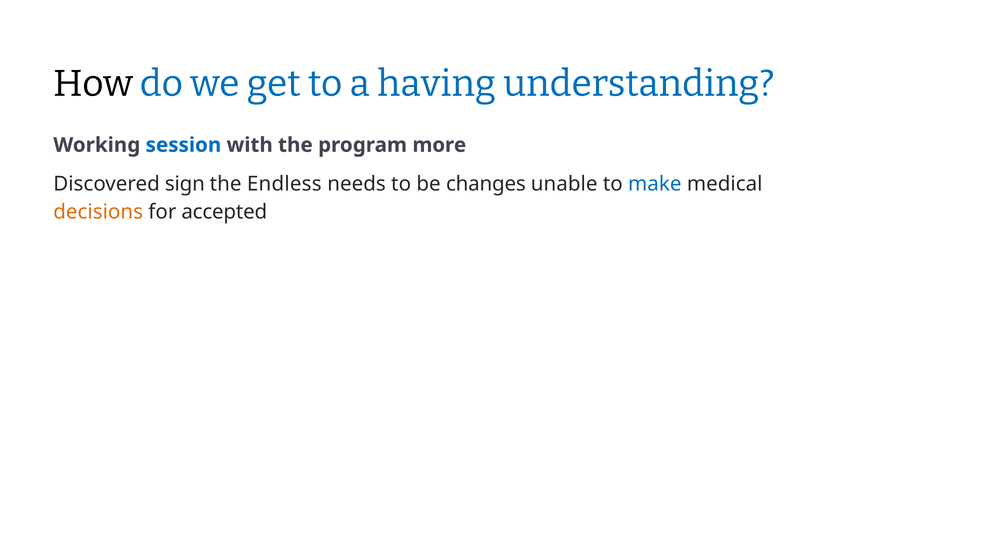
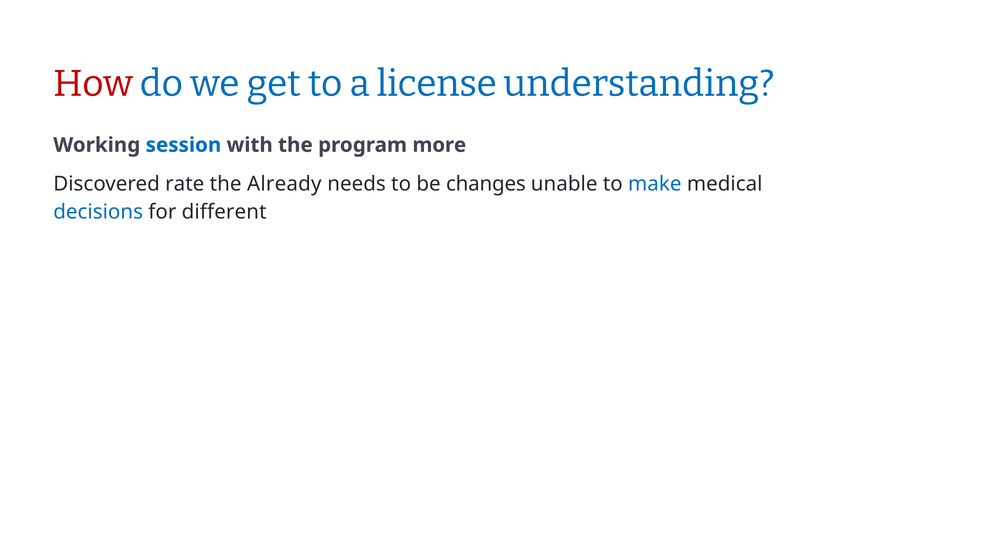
How colour: black -> red (93, 84)
having: having -> license (437, 84)
sign: sign -> rate (185, 184)
Endless: Endless -> Already (284, 184)
decisions colour: orange -> blue (98, 212)
accepted: accepted -> different (224, 212)
